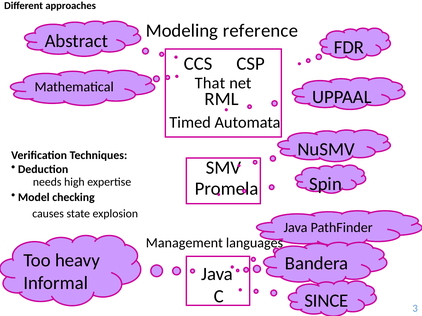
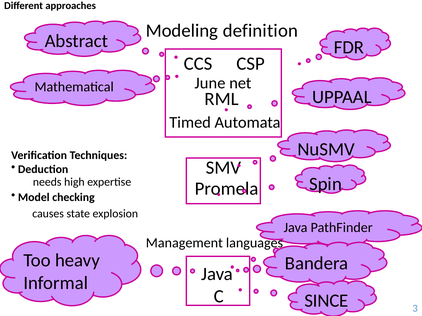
reference: reference -> definition (260, 31)
That: That -> June (210, 83)
